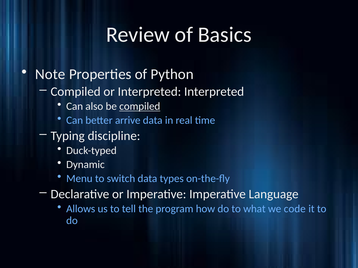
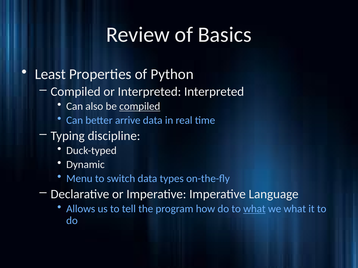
Note: Note -> Least (50, 74)
what underline: none -> present (254, 209)
we code: code -> what (295, 209)
